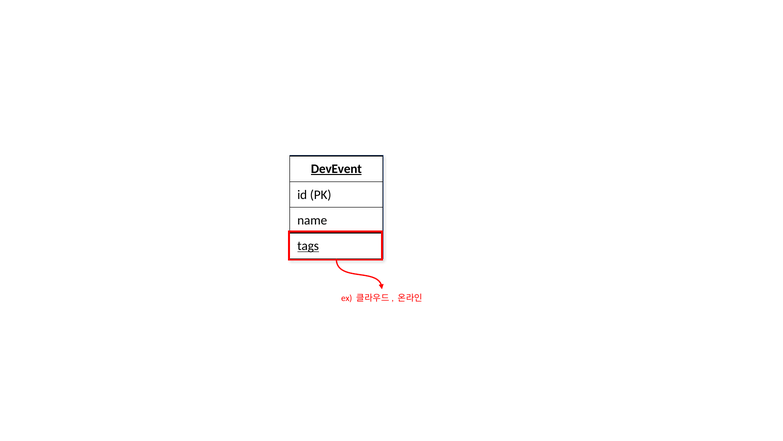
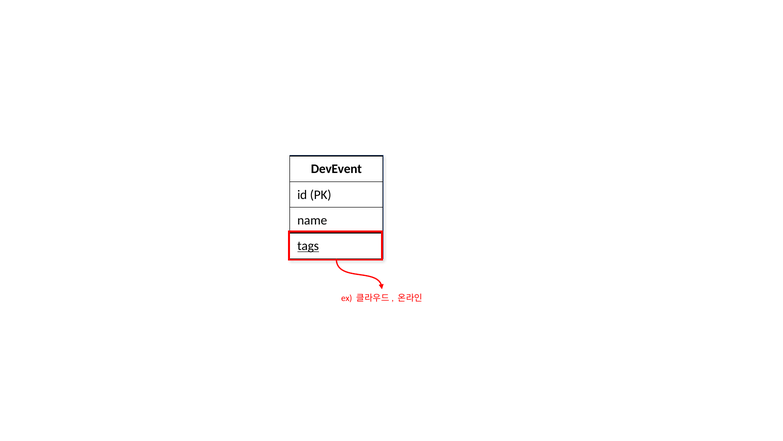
DevEvent underline: present -> none (336, 169)
